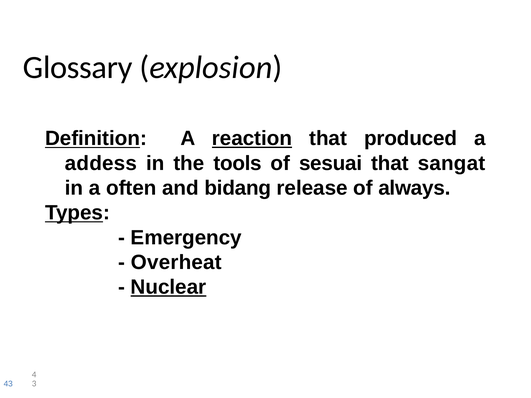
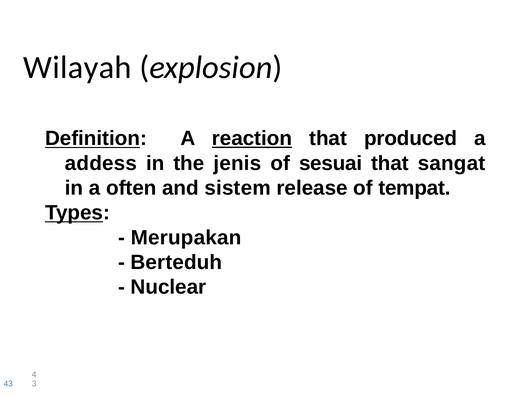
Glossary: Glossary -> Wilayah (77, 68)
tools: tools -> jenis (237, 163)
bidang: bidang -> sistem (238, 188)
always: always -> tempat (414, 188)
Emergency: Emergency -> Merupakan (186, 238)
Overheat: Overheat -> Berteduh (176, 263)
Nuclear underline: present -> none (168, 287)
